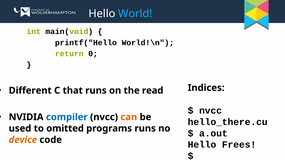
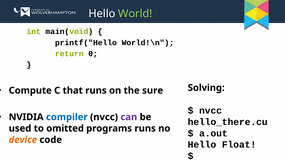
World colour: light blue -> light green (135, 14)
Indices: Indices -> Solving (206, 88)
Different: Different -> Compute (30, 91)
read: read -> sure (153, 91)
can colour: orange -> purple (129, 117)
Frees: Frees -> Float (239, 145)
